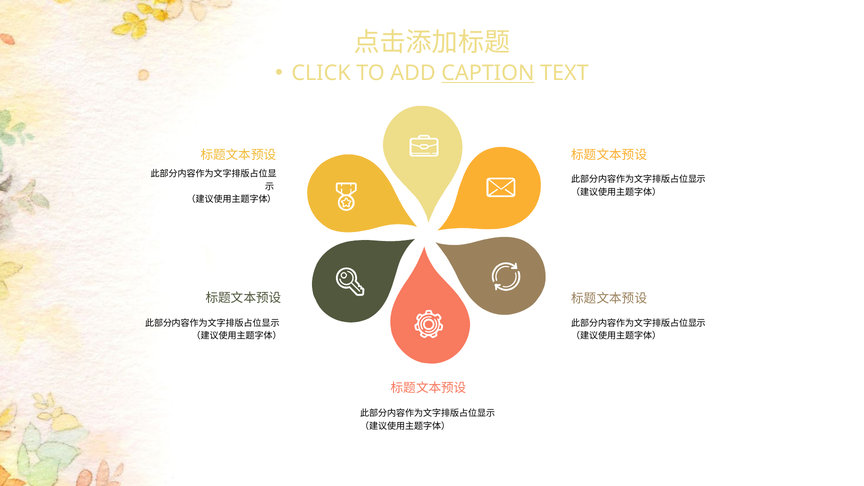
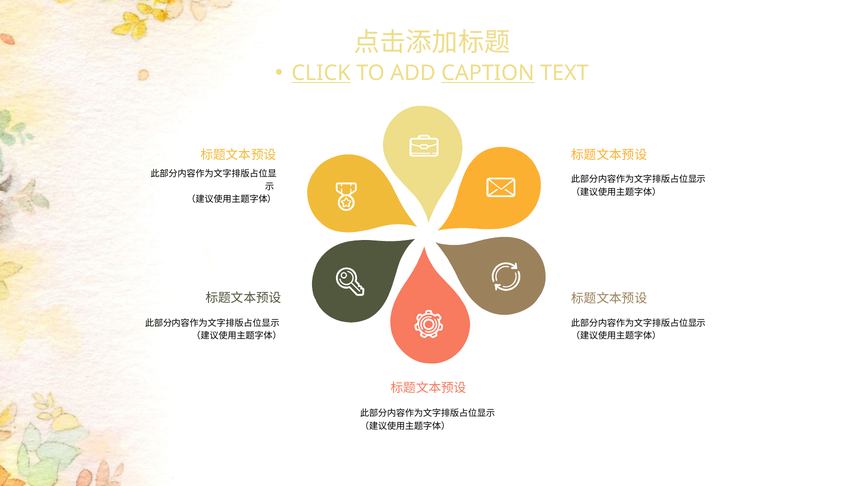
CLICK underline: none -> present (321, 73)
